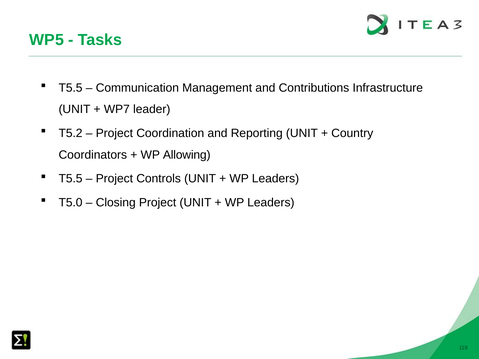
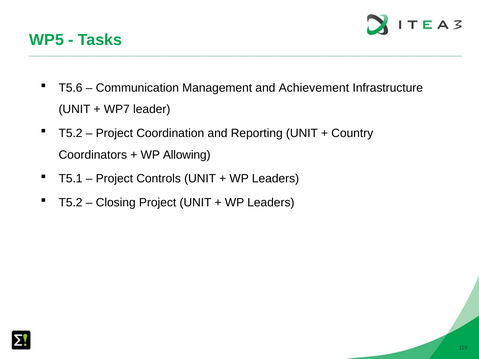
T5.5: T5.5 -> T5.6 (71, 88)
Contributions: Contributions -> Achievement (314, 88)
T5.5: T5.5 -> T5.1 (71, 179)
T5.0: T5.0 -> T5.2 (71, 203)
